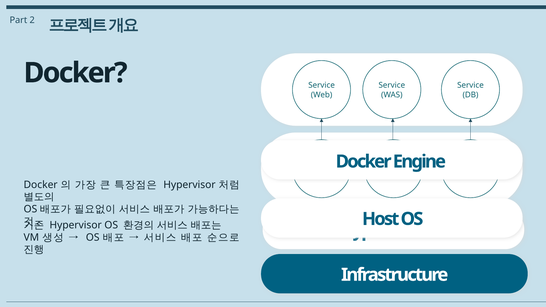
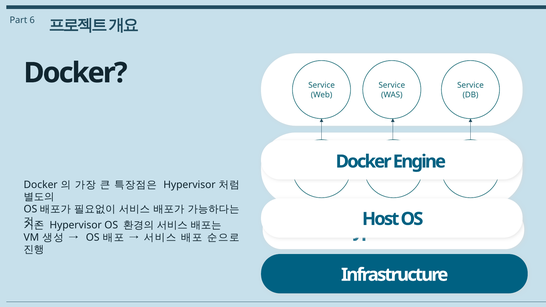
2: 2 -> 6 (32, 20)
